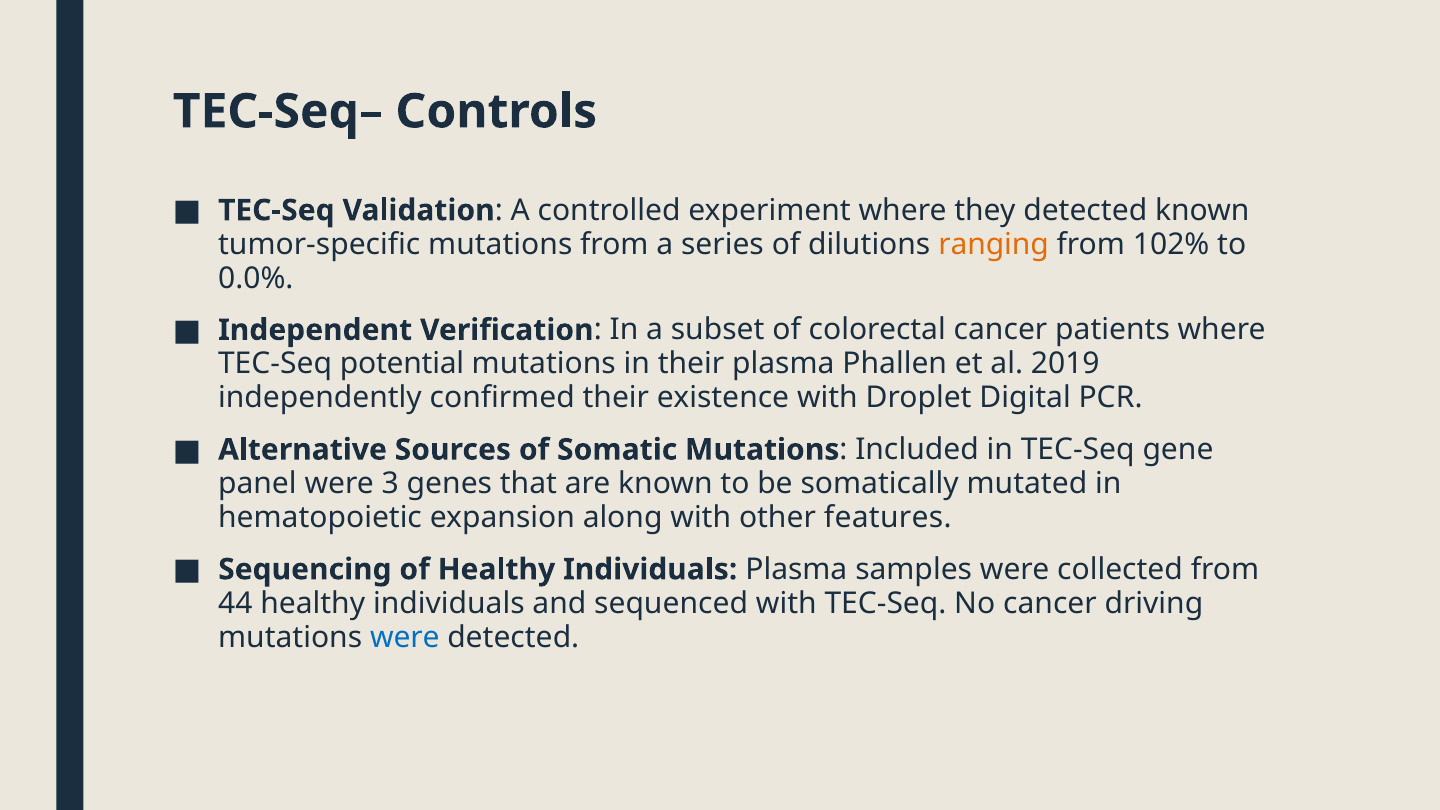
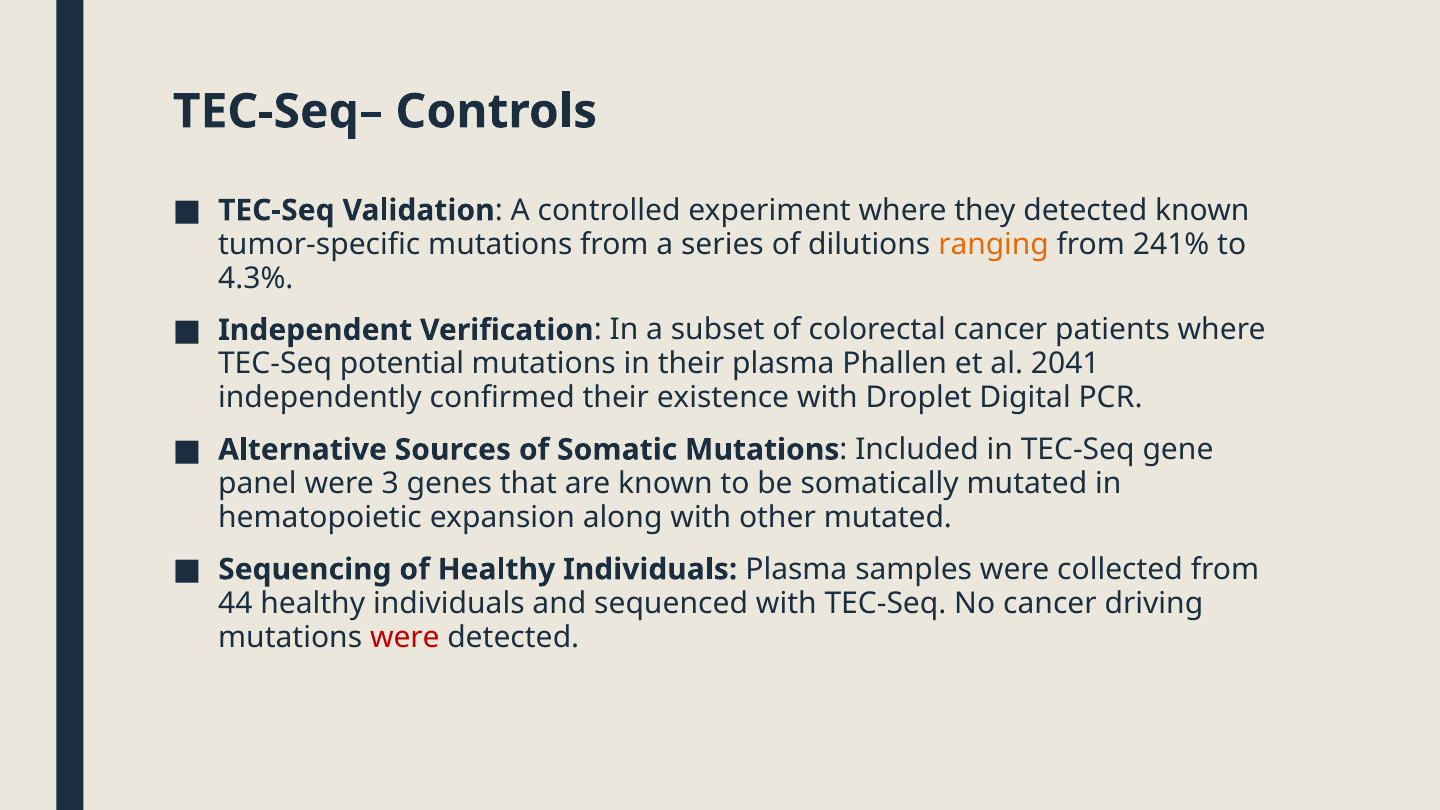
102%: 102% -> 241% (1171, 244)
0.0%: 0.0% -> 4.3% (256, 278)
2019: 2019 -> 2041 (1065, 364)
other features: features -> mutated (888, 518)
were colour: blue -> red (405, 637)
